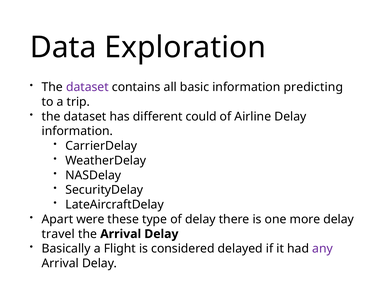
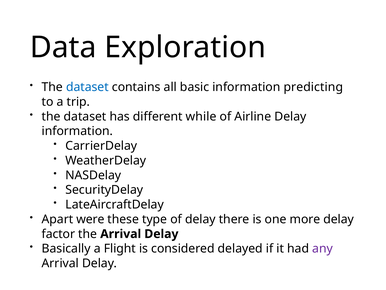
dataset colour: purple -> blue (87, 87)
could: could -> while (201, 116)
travel: travel -> factor (58, 234)
